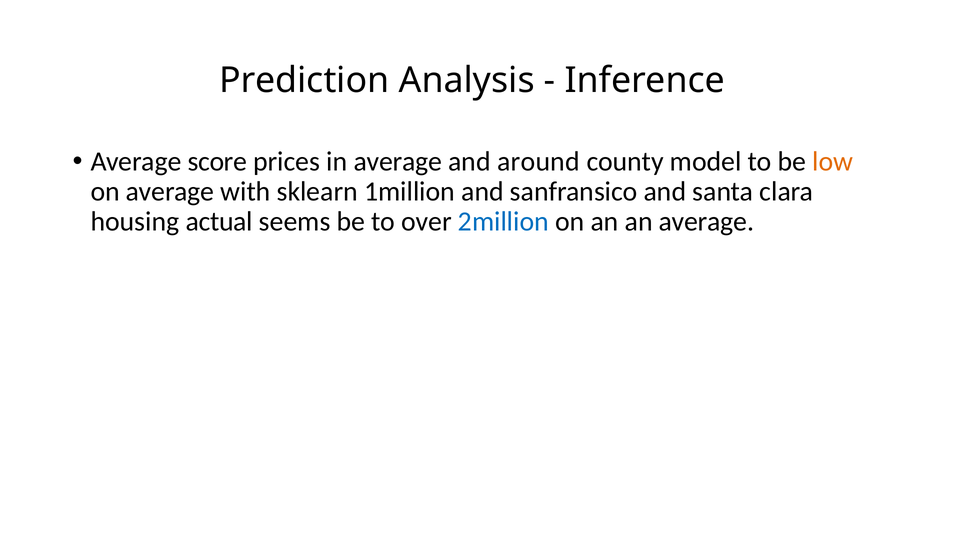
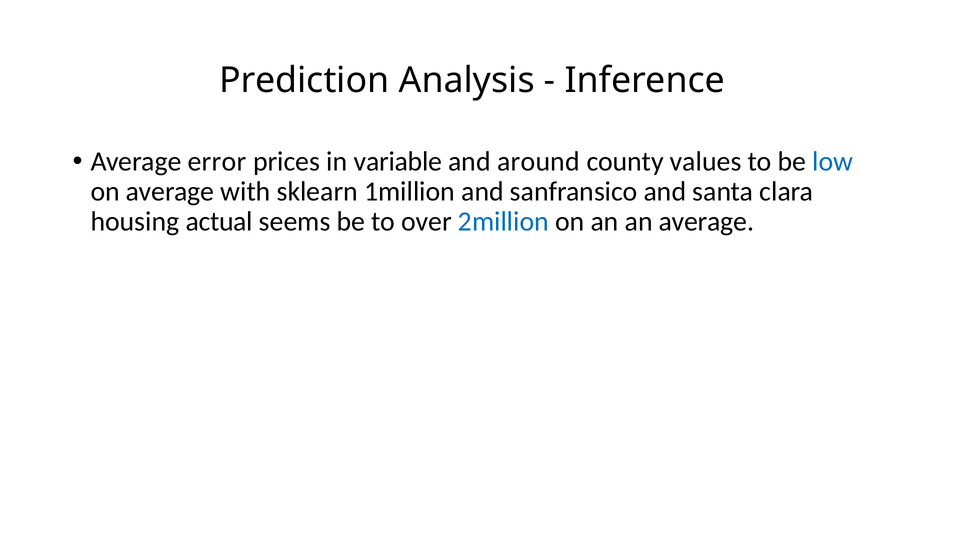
score: score -> error (217, 161)
in average: average -> variable (398, 161)
model: model -> values (706, 161)
low colour: orange -> blue (833, 161)
